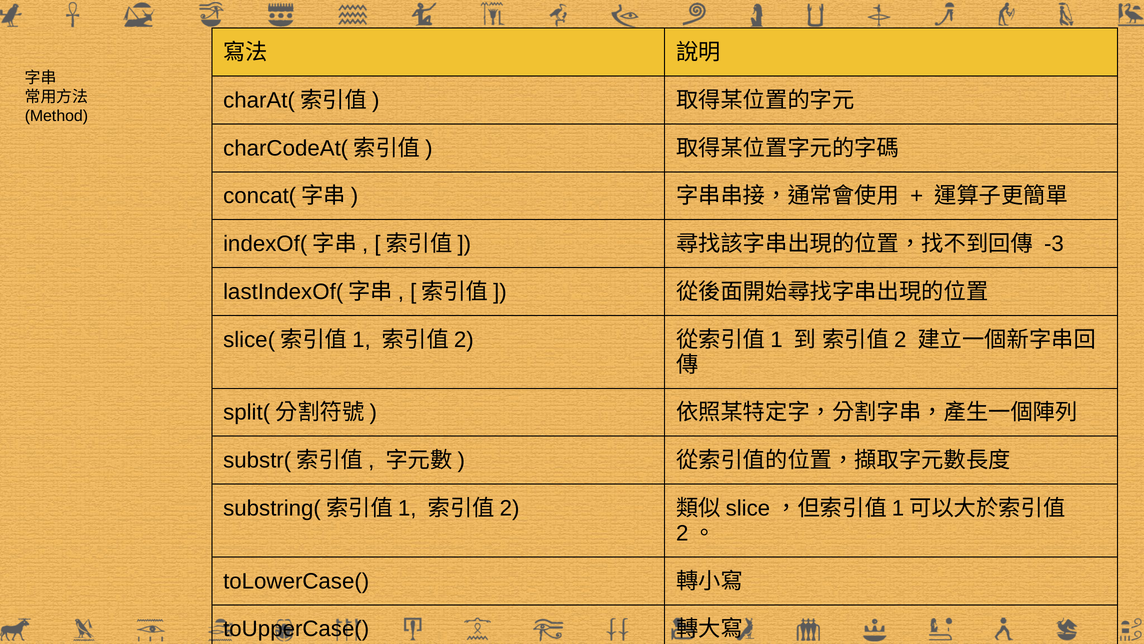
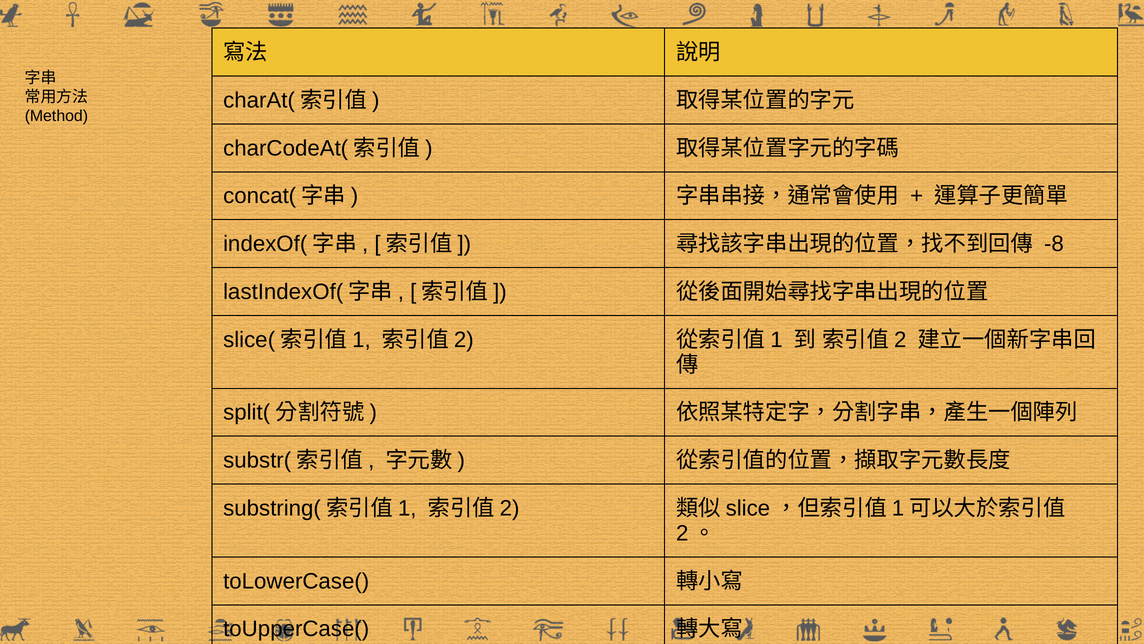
-3: -3 -> -8 (1054, 244)
